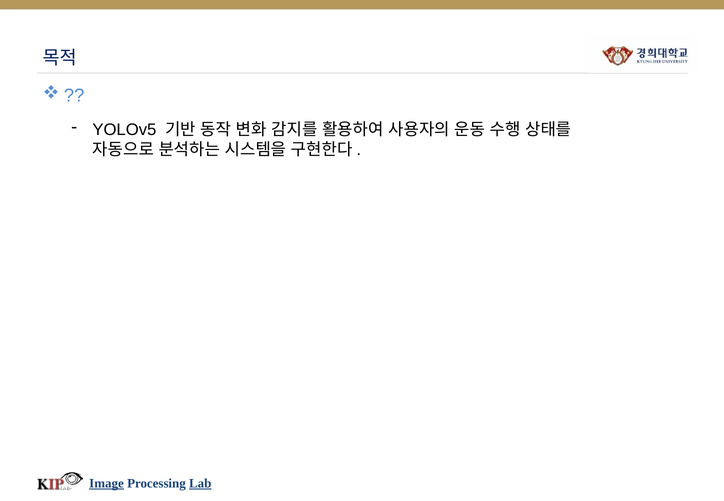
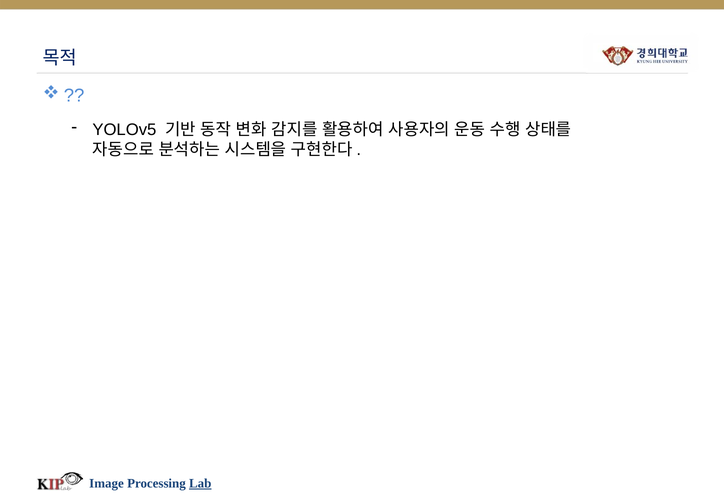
Image underline: present -> none (107, 484)
